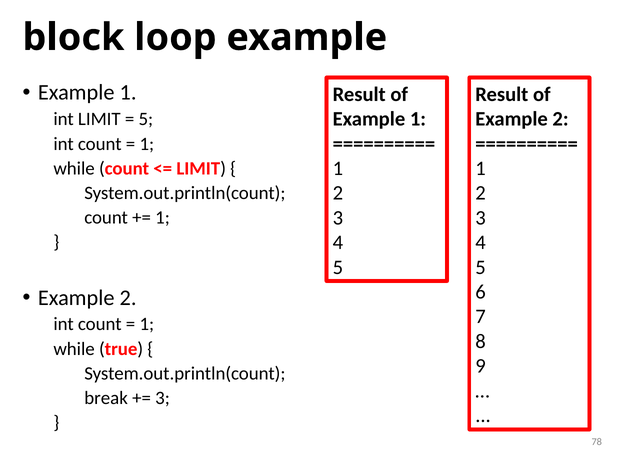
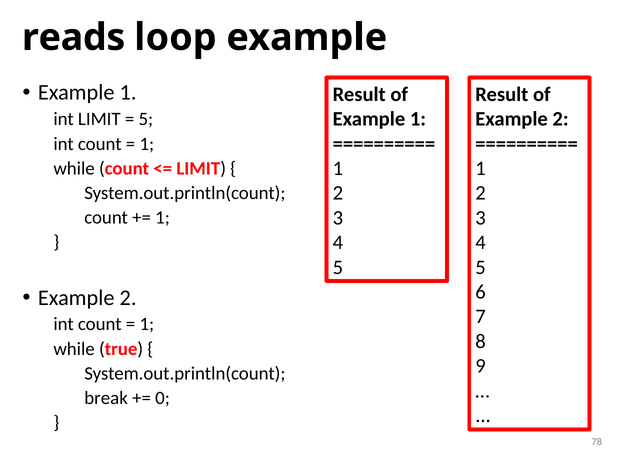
block: block -> reads (74, 37)
3: 3 -> 0 (163, 399)
